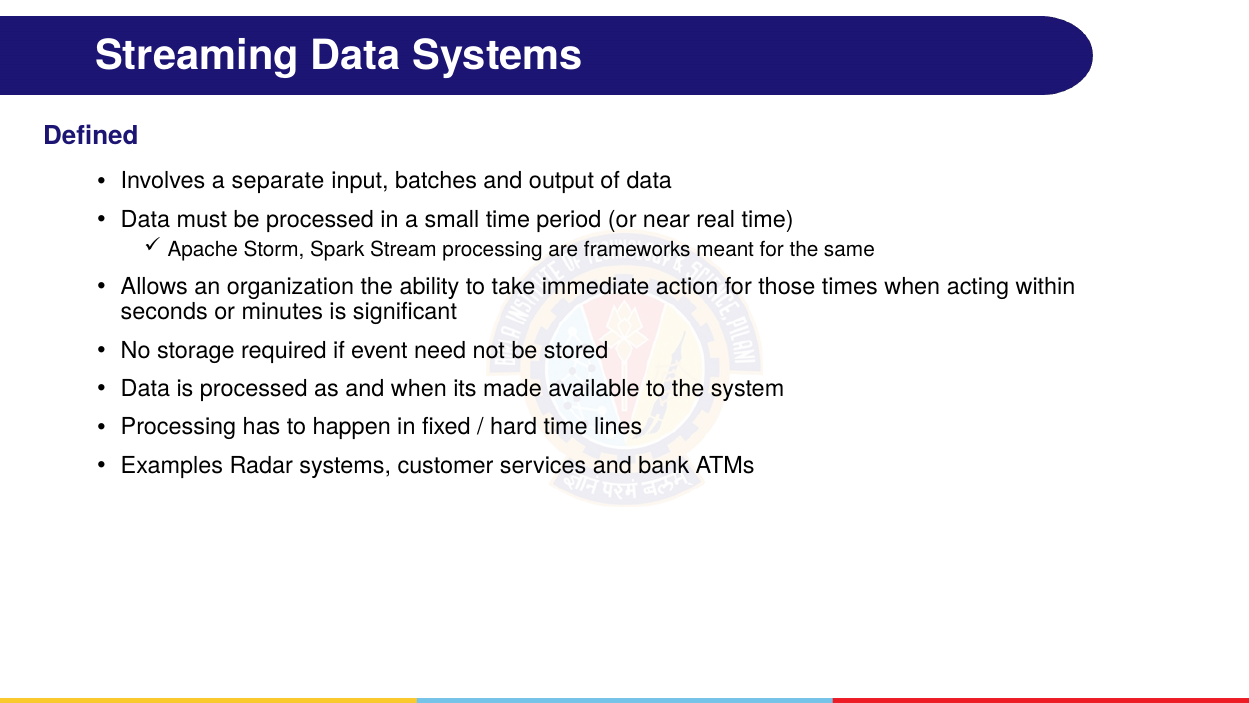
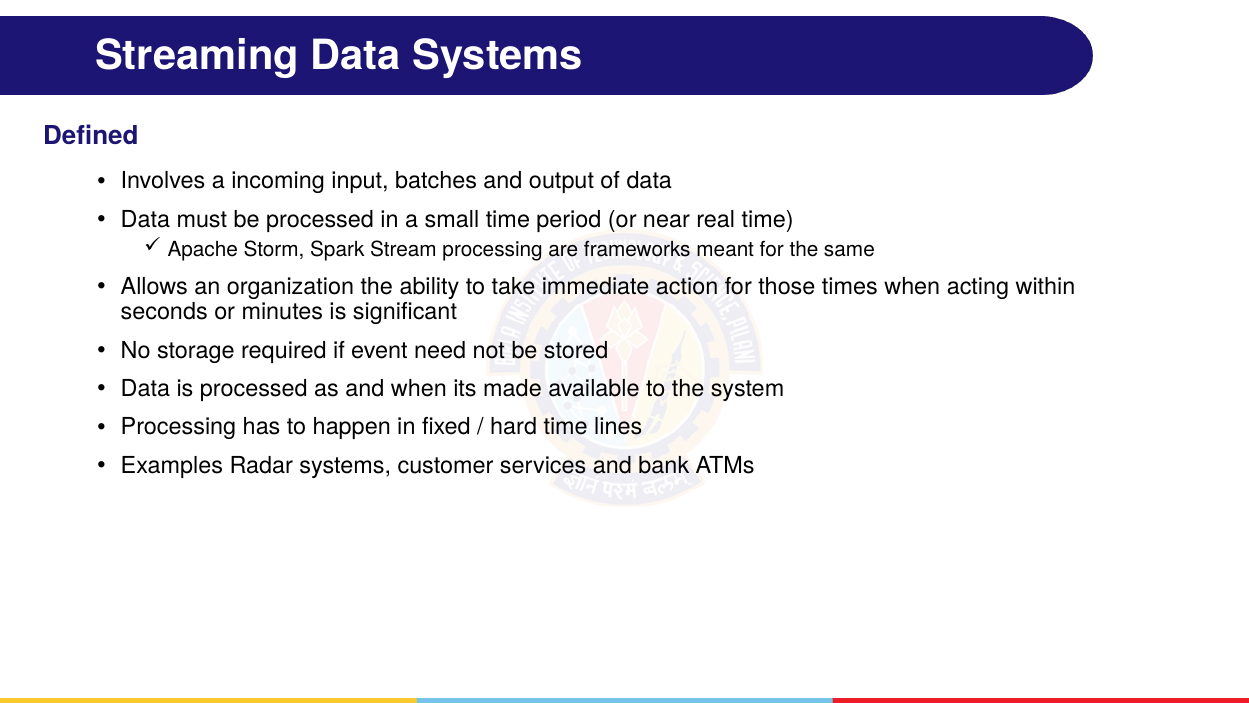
separate: separate -> incoming (278, 181)
